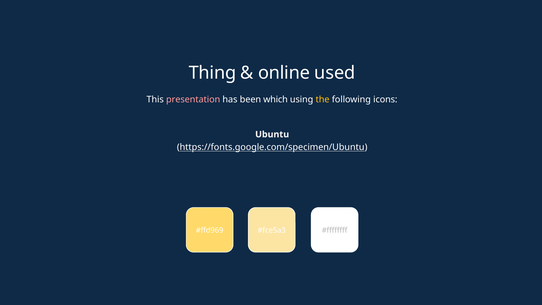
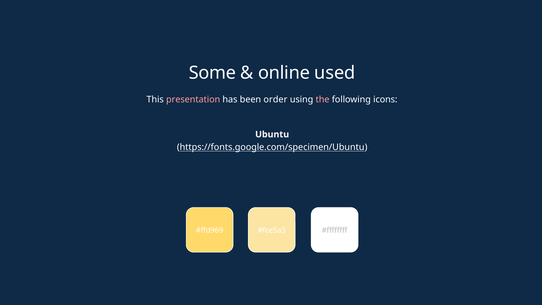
Thing: Thing -> Some (212, 73)
which: which -> order (275, 100)
the colour: yellow -> pink (323, 100)
